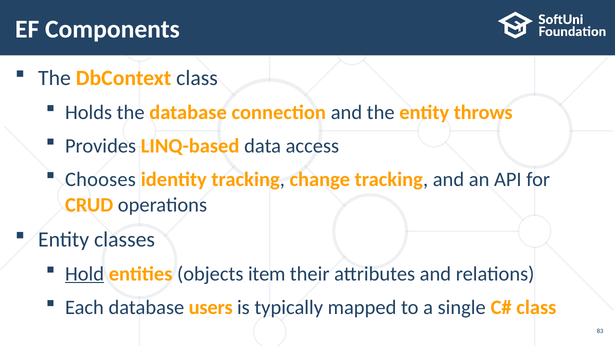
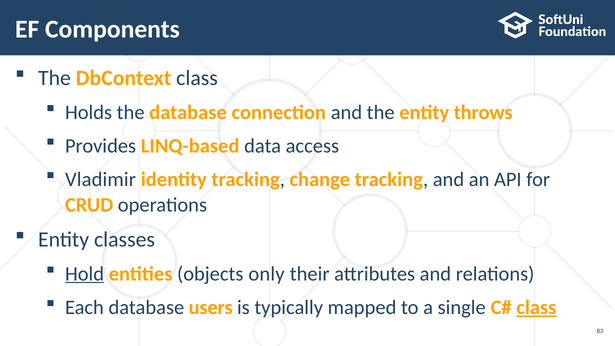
Chooses: Chooses -> Vladimir (100, 179)
item: item -> only (267, 274)
class underline: none -> present (536, 307)
